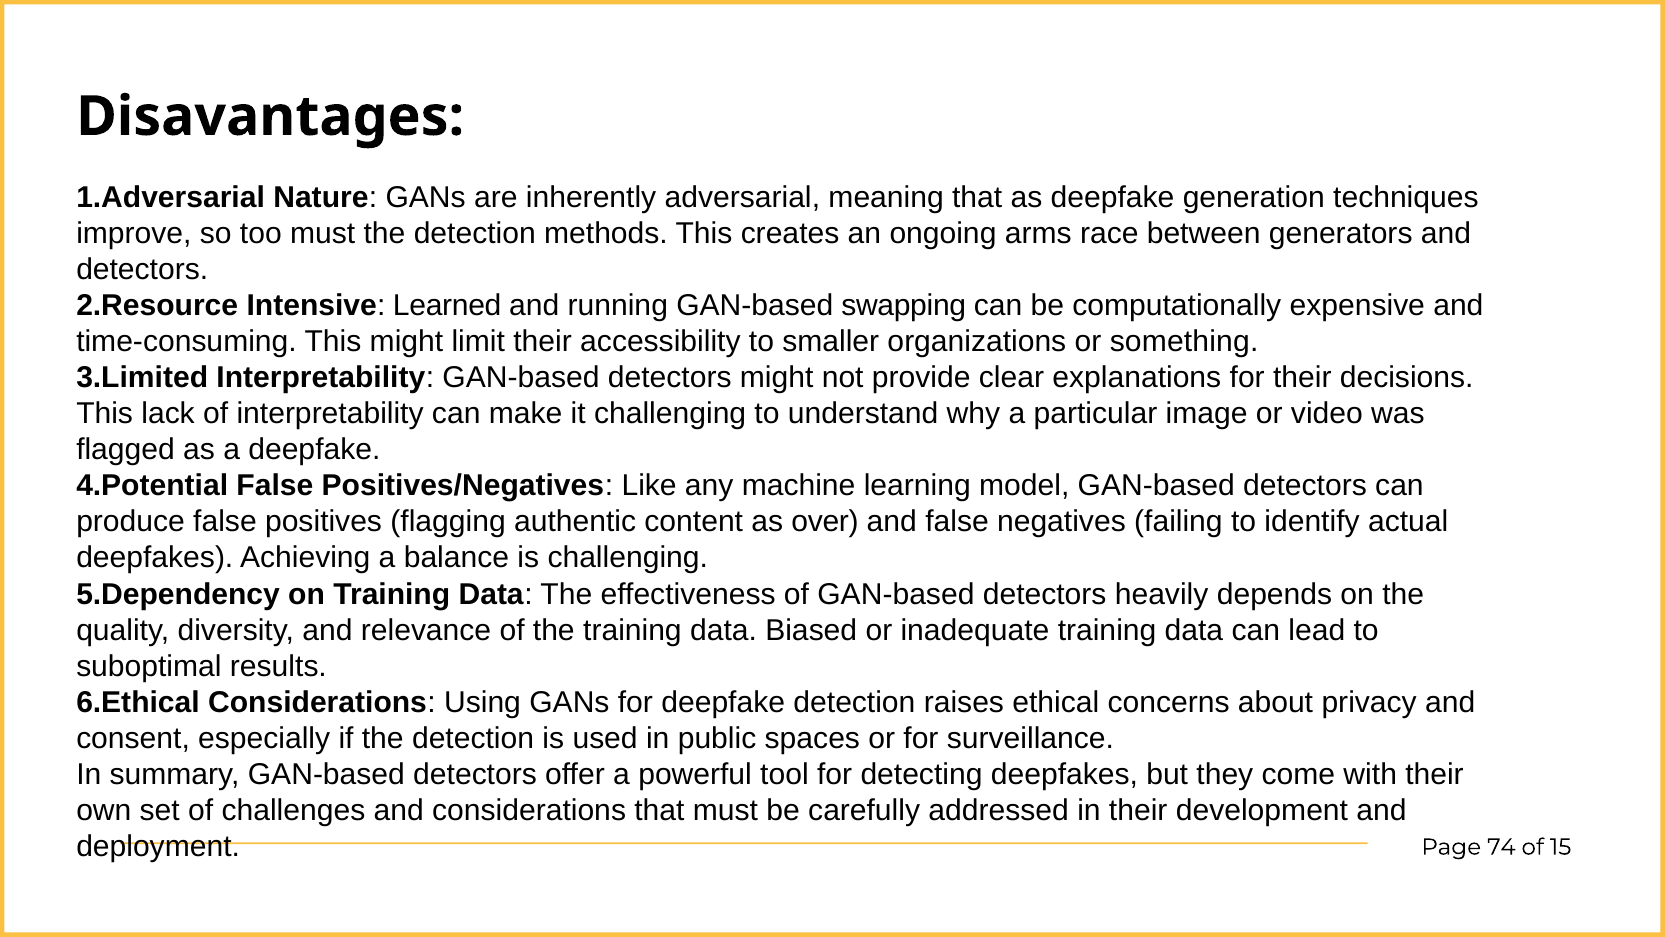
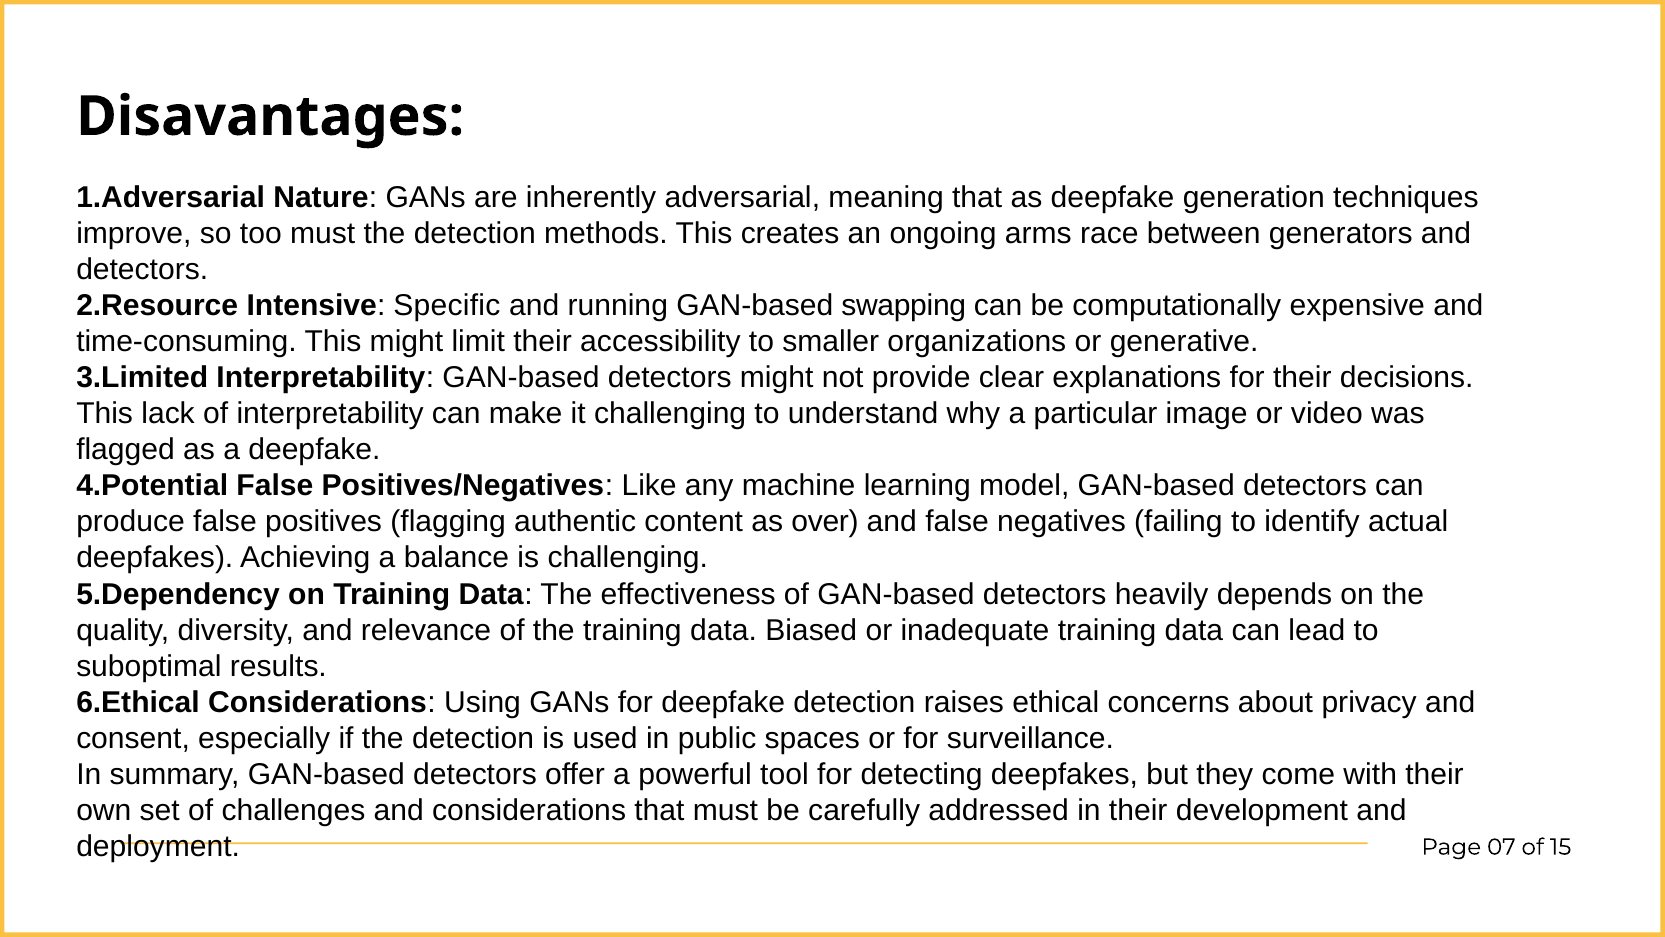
Learned: Learned -> Specific (447, 305)
something: something -> generative (1184, 341)
74: 74 -> 07 (1501, 847)
